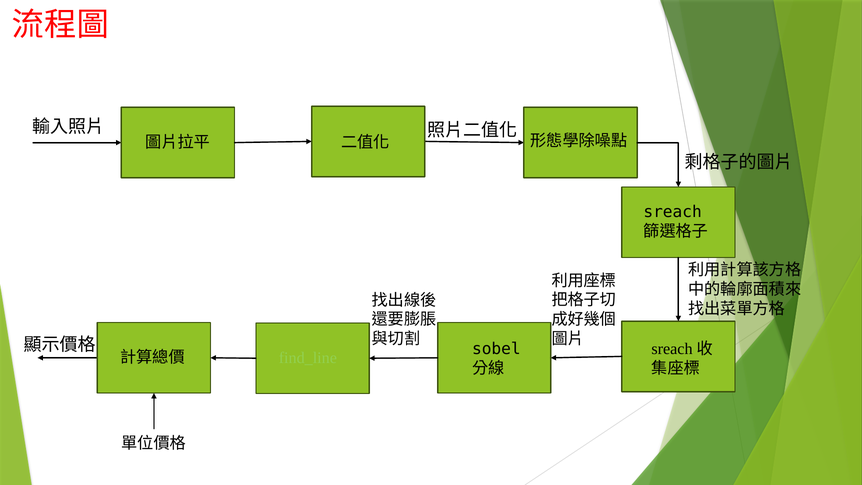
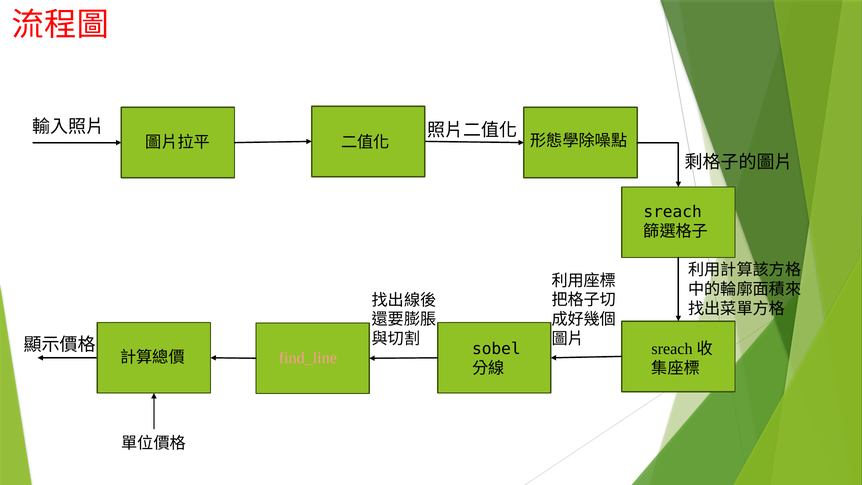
find_line colour: light green -> pink (308, 358)
